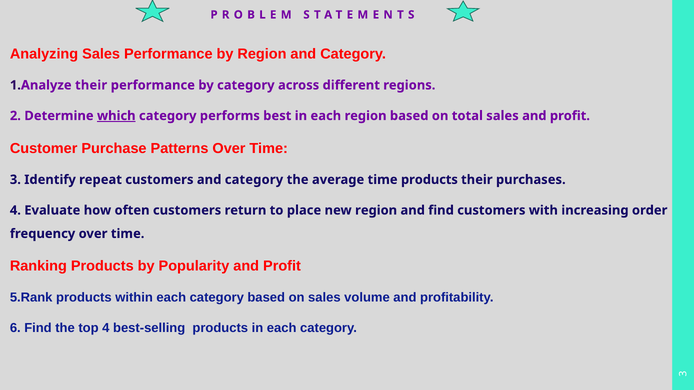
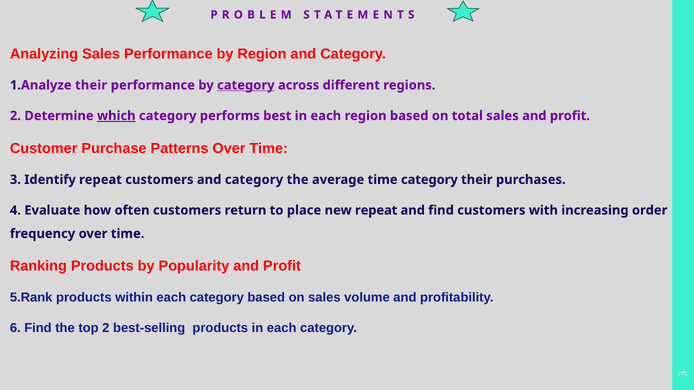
category underline: none -> present (246, 85)
time products: products -> category (429, 180)
new region: region -> repeat (376, 210)
top 4: 4 -> 2 (106, 328)
